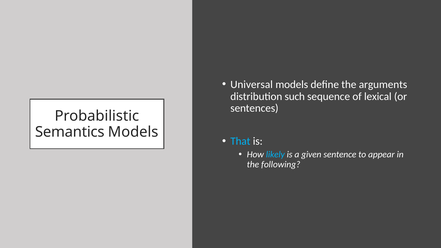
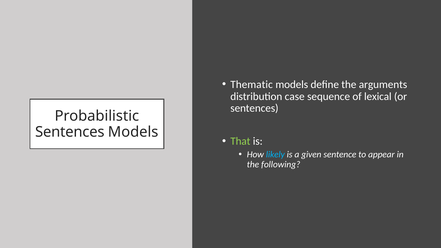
Universal: Universal -> Thematic (252, 85)
such: such -> case (295, 96)
Semantics: Semantics -> Sentences (70, 132)
That colour: light blue -> light green (240, 141)
